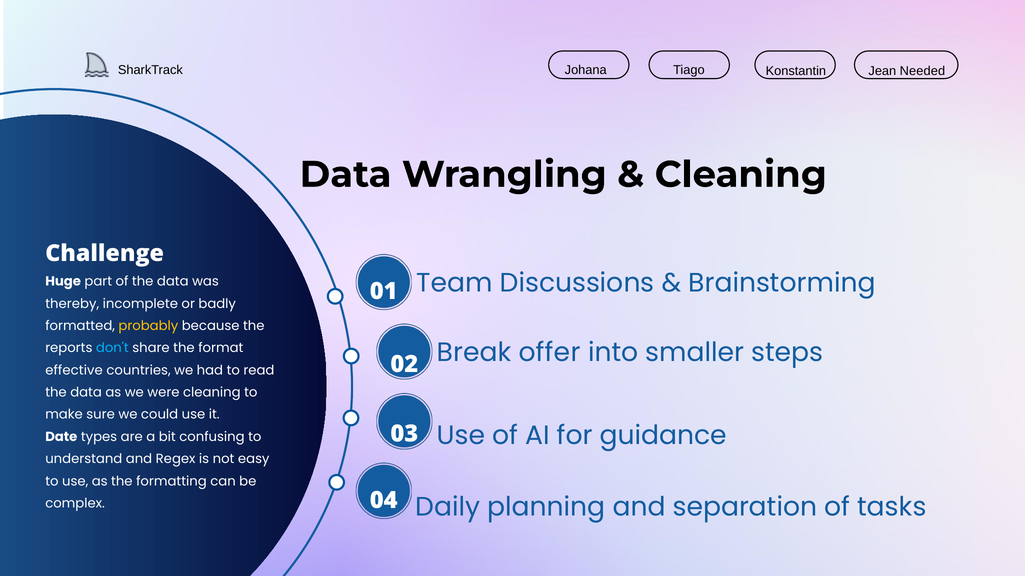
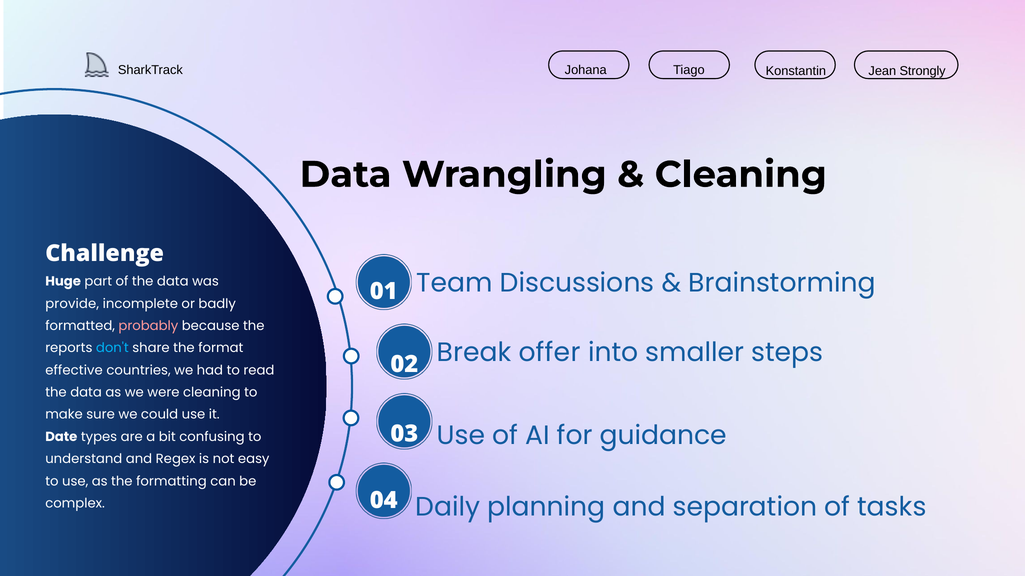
Needed: Needed -> Strongly (923, 71)
thereby: thereby -> provide (72, 304)
probably colour: yellow -> pink (148, 326)
